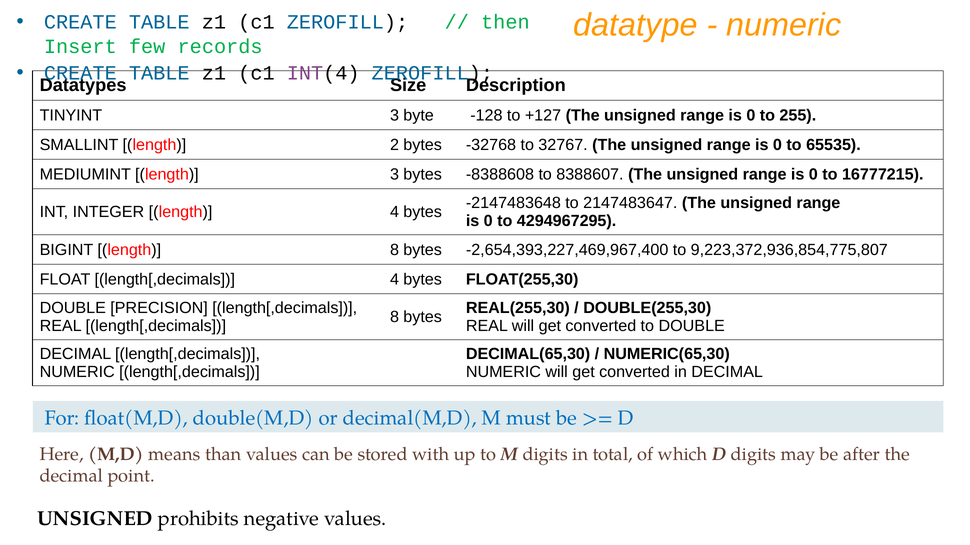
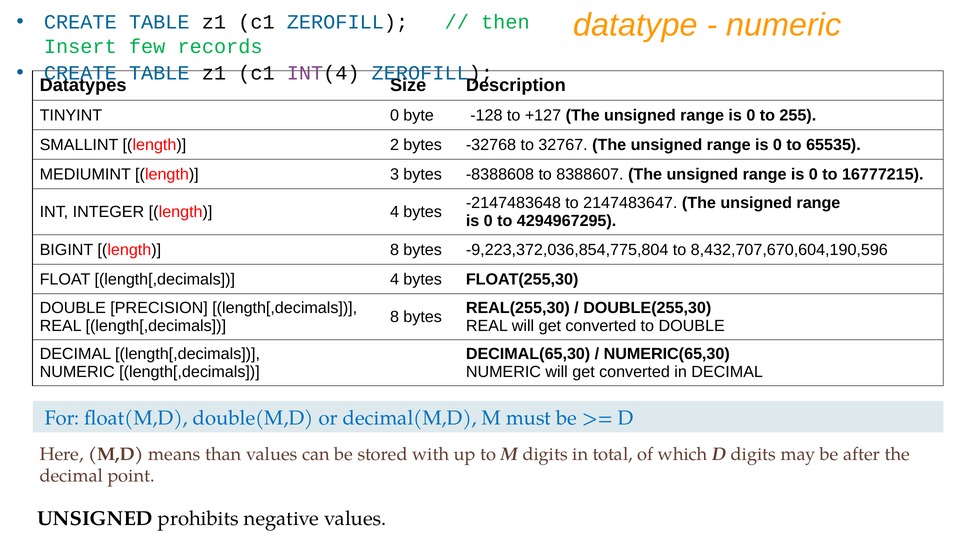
TINYINT 3: 3 -> 0 (395, 115)
-2,654,393,227,469,967,400: -2,654,393,227,469,967,400 -> -9,223,372,036,854,775,804 (567, 250)
9,223,372,936,854,775,807: 9,223,372,936,854,775,807 -> 8,432,707,670,604,190,596 (789, 250)
